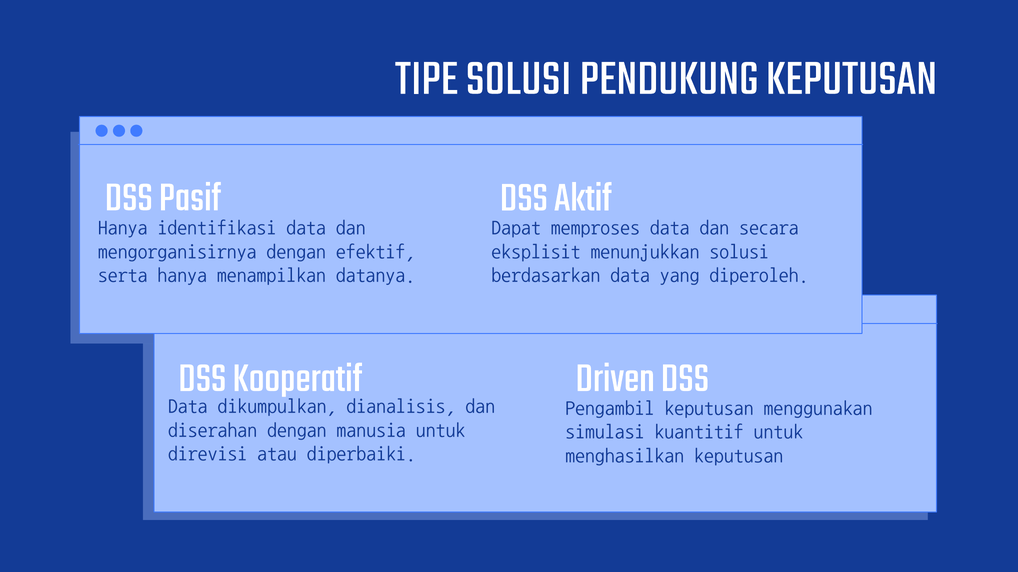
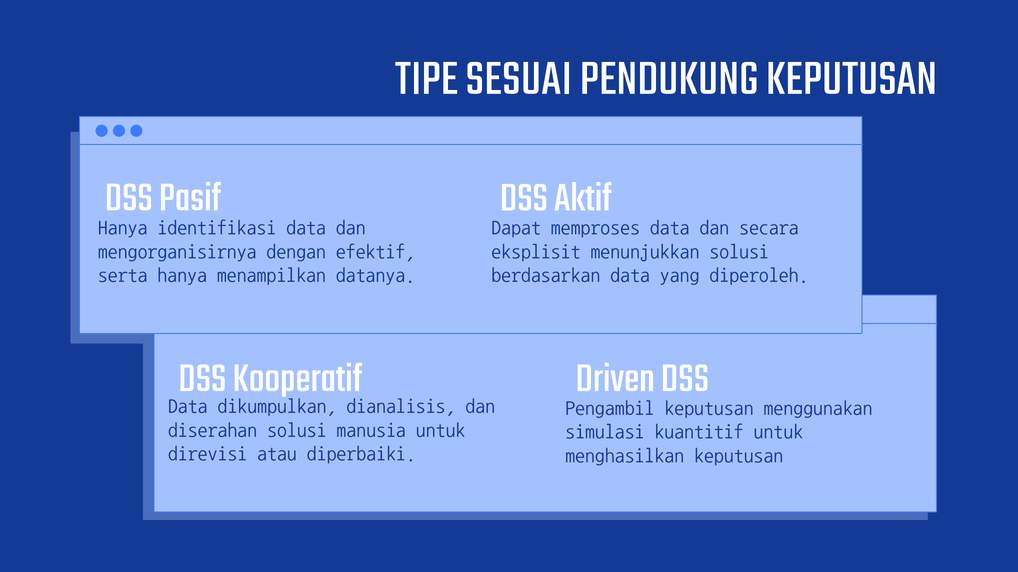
TIPE SOLUSI: SOLUSI -> SESUAI (519, 77)
diserahan dengan: dengan -> solusi (297, 430)
